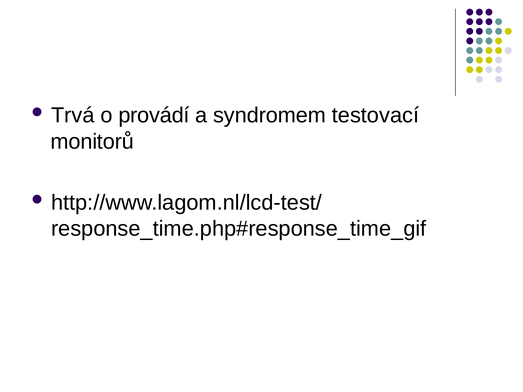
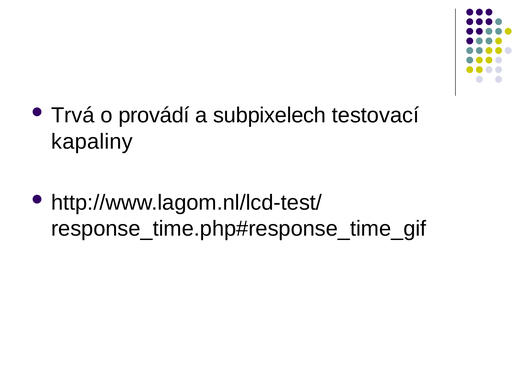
syndromem: syndromem -> subpixelech (270, 116)
monitorů: monitorů -> kapaliny (92, 142)
